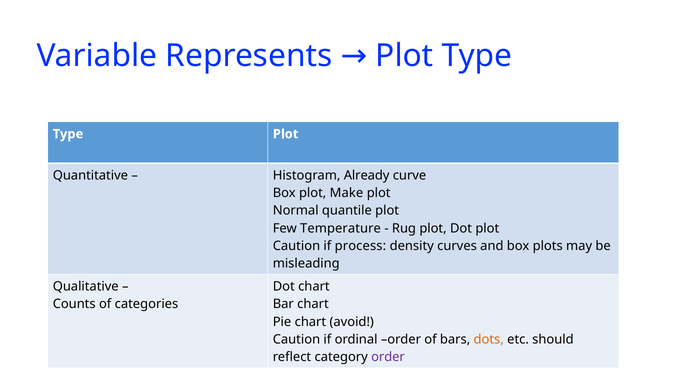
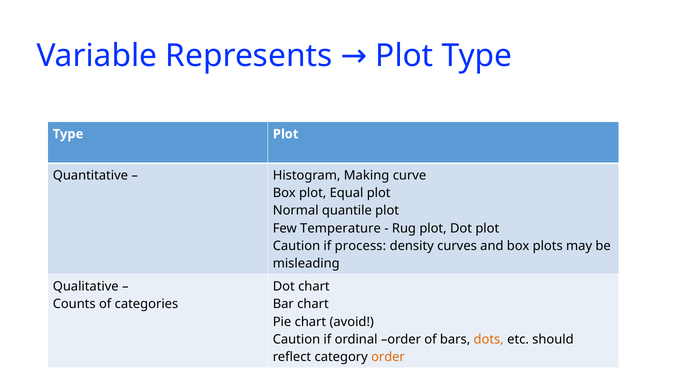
Already: Already -> Making (367, 176)
Make: Make -> Equal (347, 193)
order colour: purple -> orange (388, 357)
